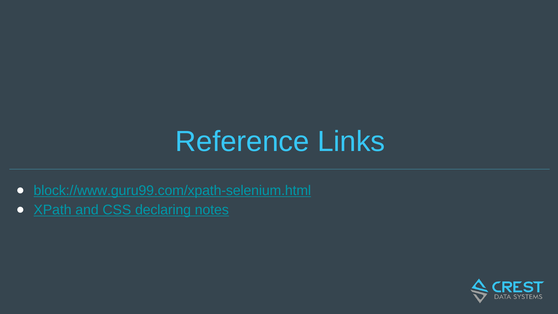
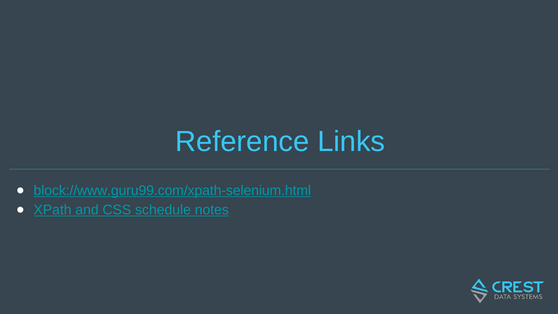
declaring: declaring -> schedule (163, 210)
